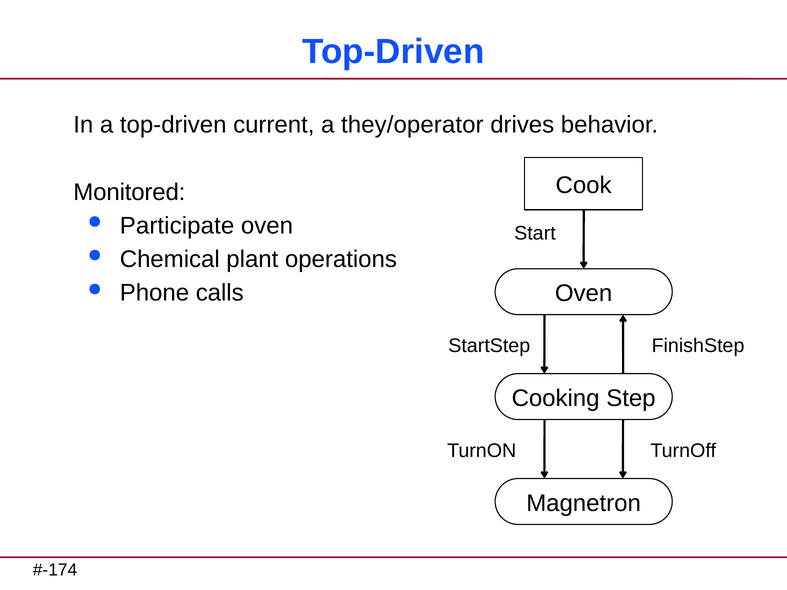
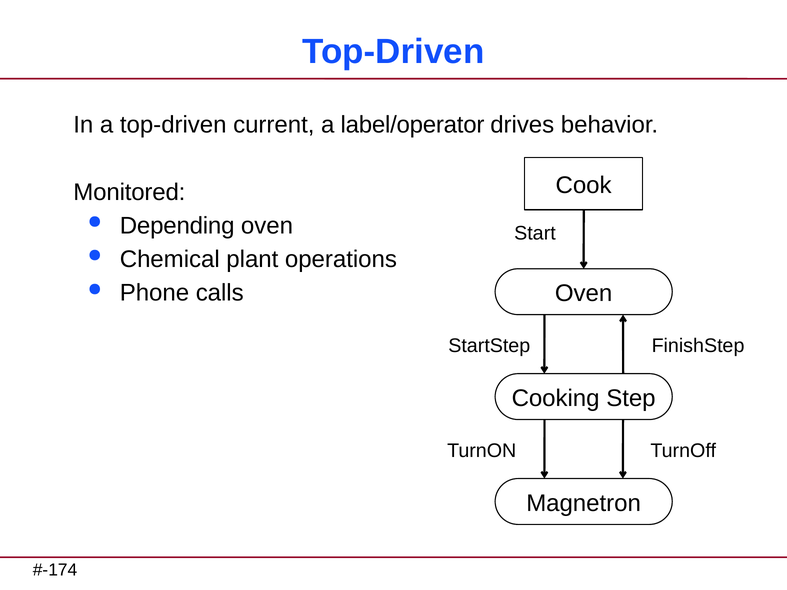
they/operator: they/operator -> label/operator (412, 125)
Participate: Participate -> Depending (177, 226)
